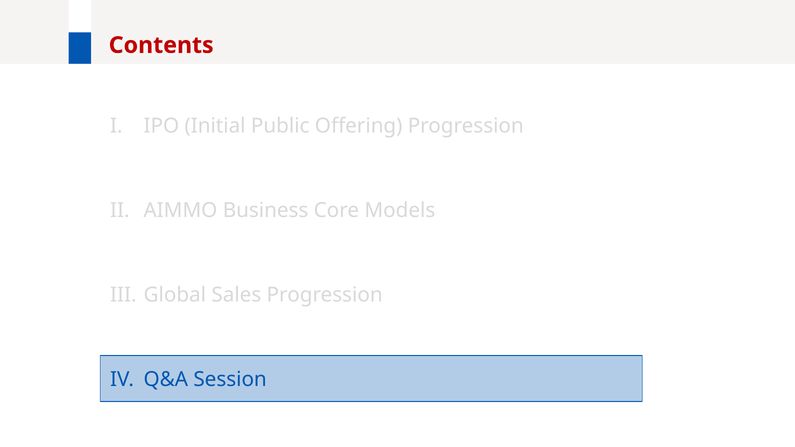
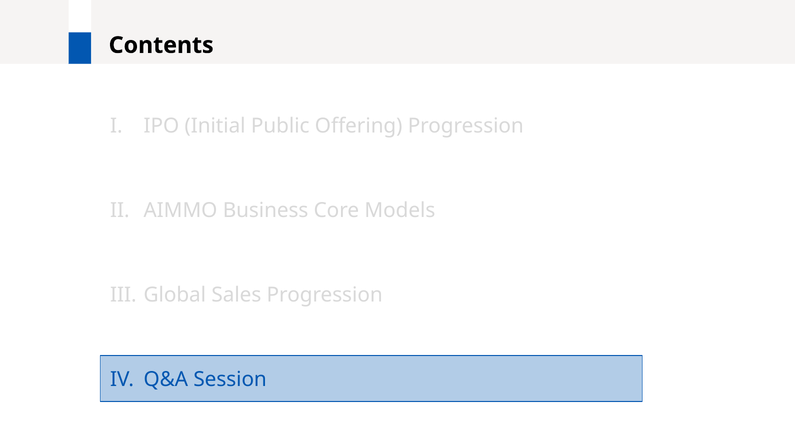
Contents colour: red -> black (161, 45)
